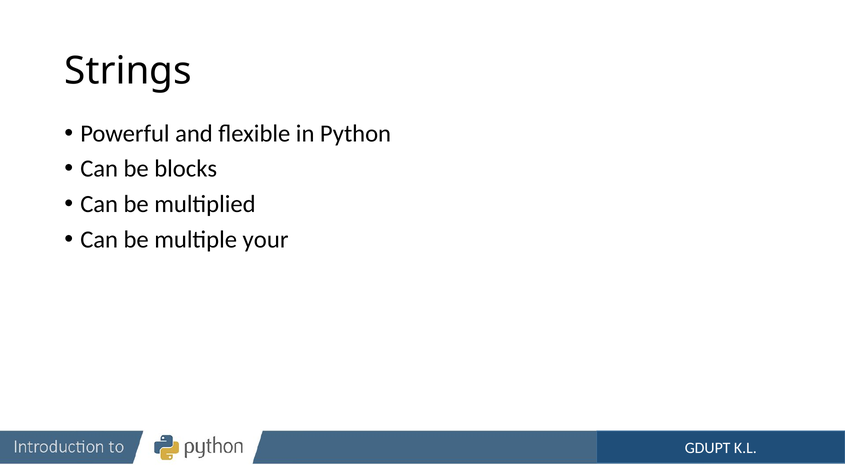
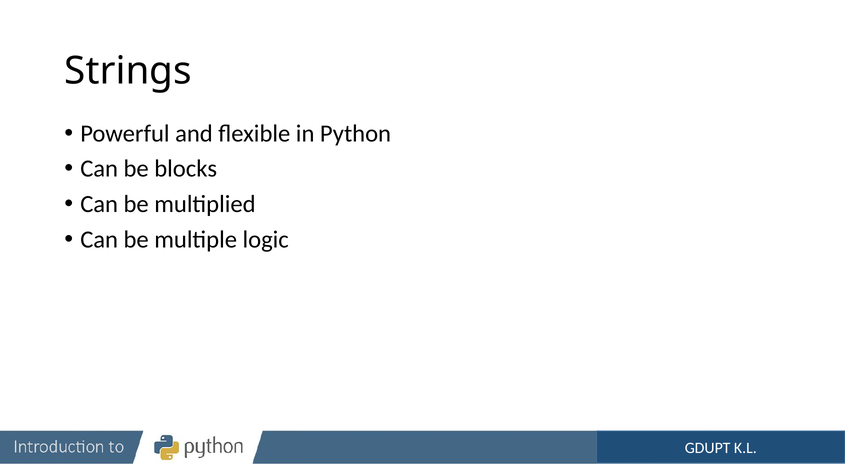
your: your -> logic (266, 240)
